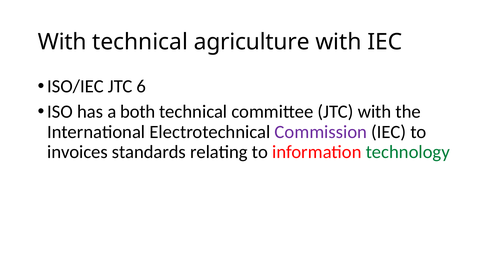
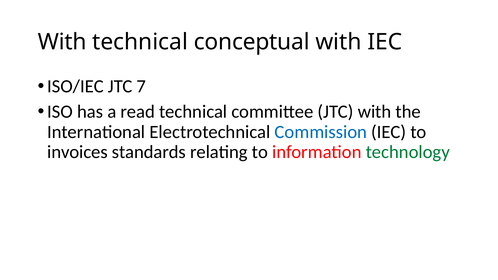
agriculture: agriculture -> conceptual (252, 42)
6: 6 -> 7 (141, 86)
both: both -> read (138, 112)
Commission colour: purple -> blue (321, 132)
